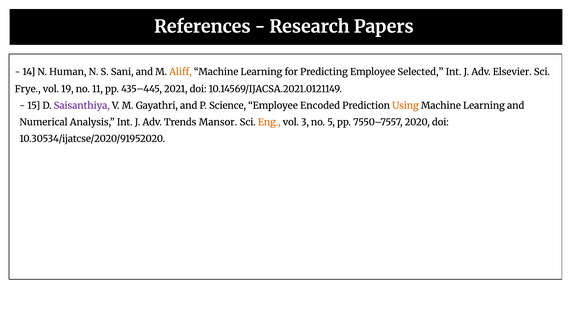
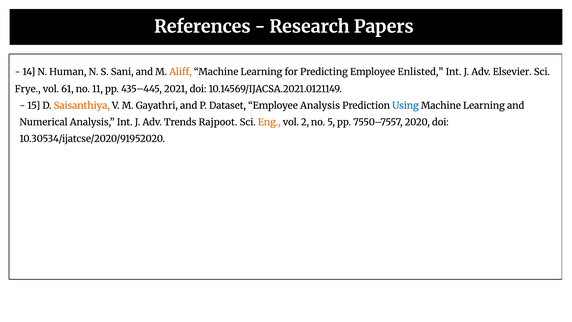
Selected: Selected -> Enlisted (420, 72)
19: 19 -> 61 (67, 89)
Saisanthiya colour: purple -> orange (82, 106)
Science: Science -> Dataset (227, 106)
Employee Encoded: Encoded -> Analysis (320, 106)
Using colour: orange -> blue (405, 106)
Mansor: Mansor -> Rajpoot (218, 122)
3: 3 -> 2 (305, 122)
